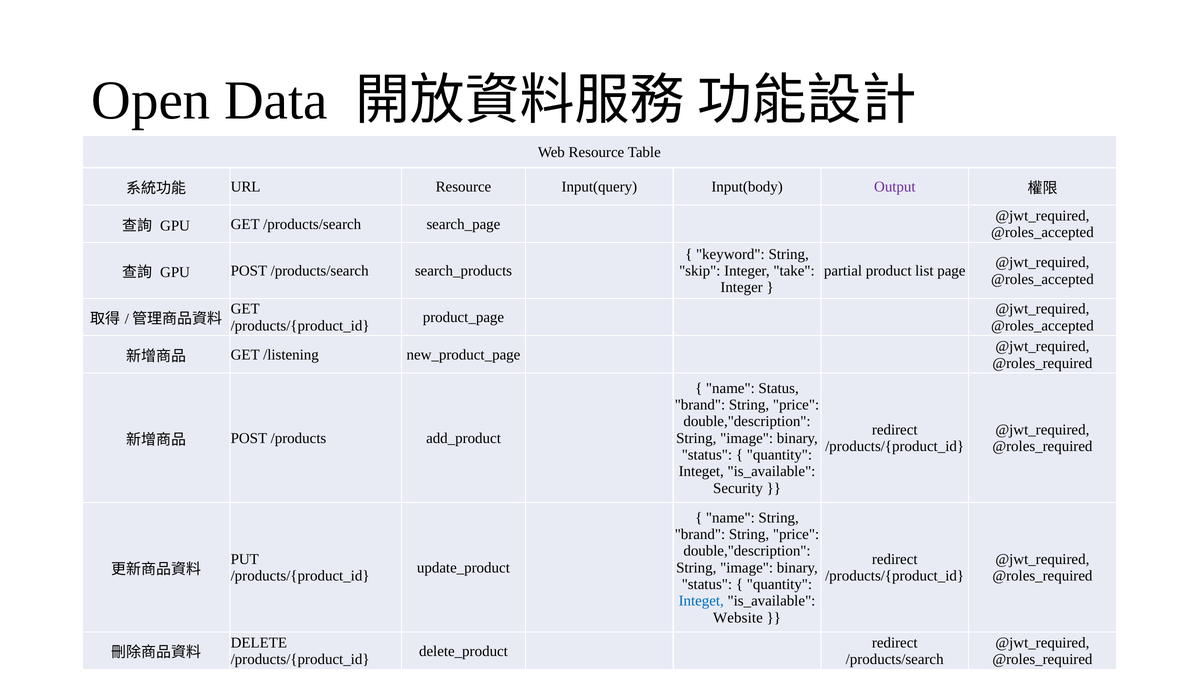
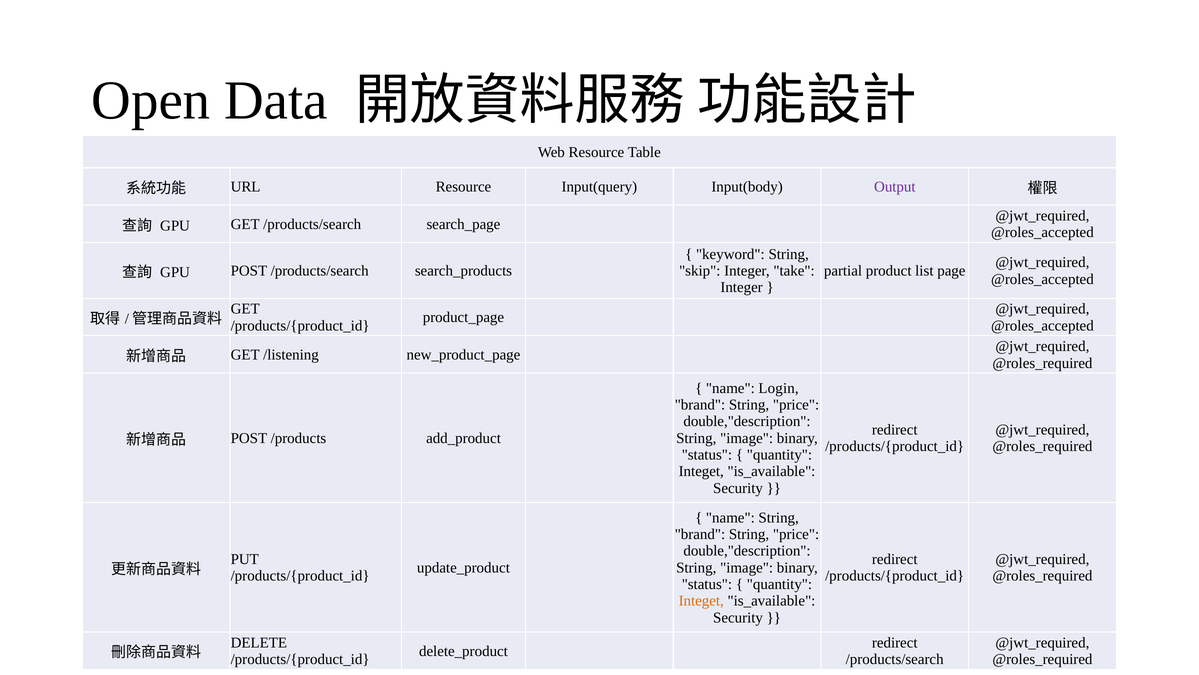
name Status: Status -> Login (779, 388)
Integet colour: blue -> orange (701, 600)
Website: Website -> Security (738, 617)
